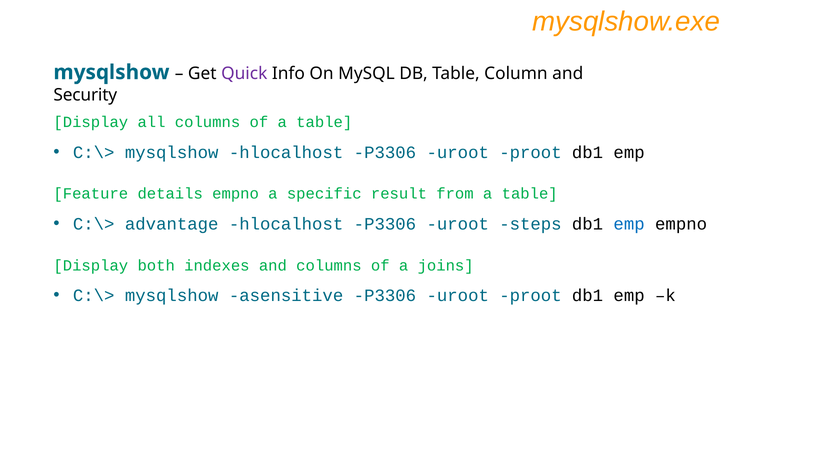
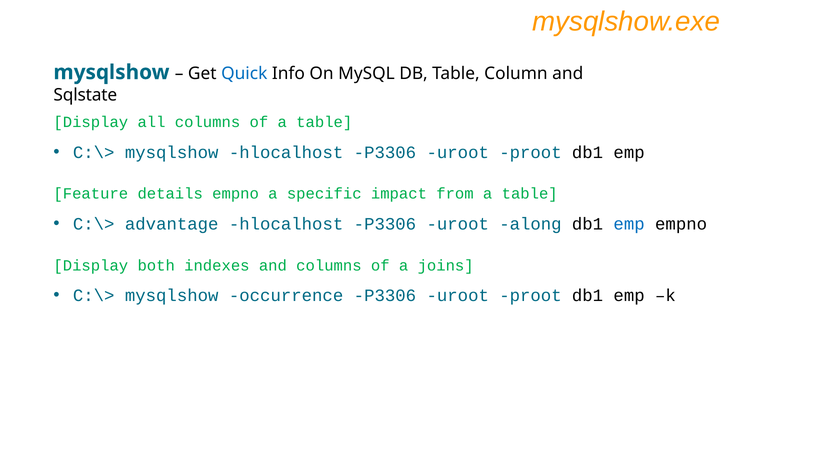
Quick colour: purple -> blue (244, 73)
Security: Security -> Sqlstate (85, 95)
result: result -> impact (399, 194)
steps: steps -> along (530, 224)
asensitive: asensitive -> occurrence (286, 296)
